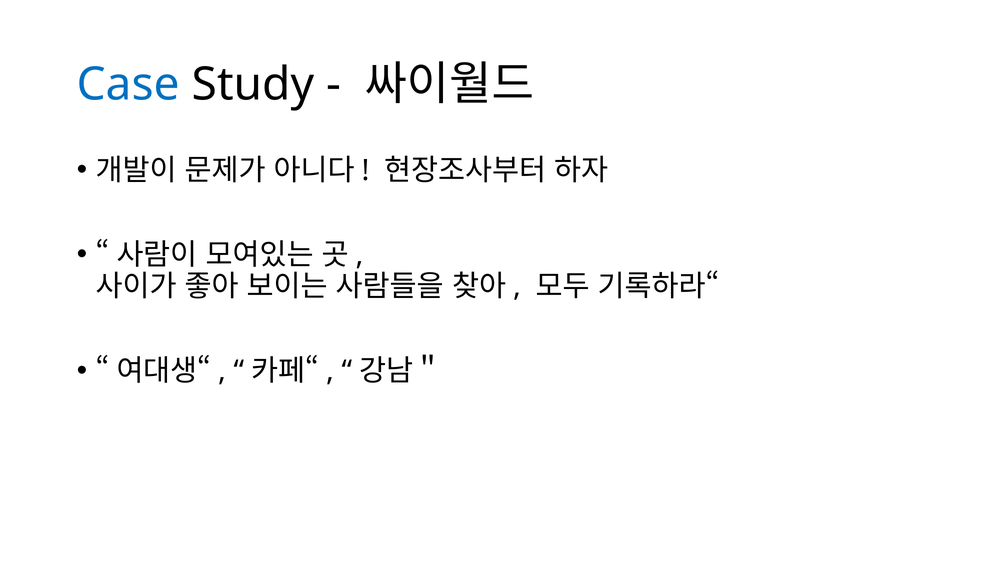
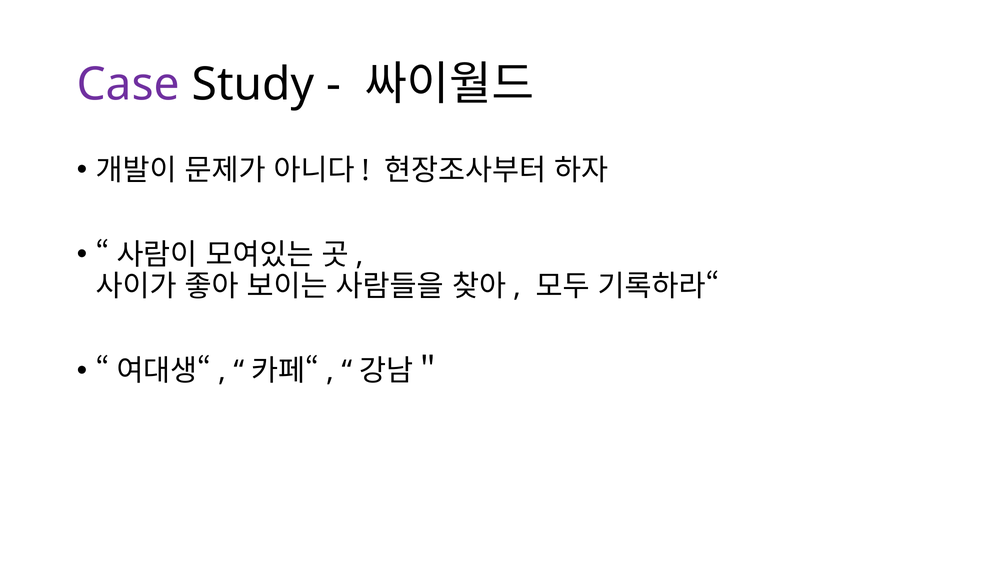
Case colour: blue -> purple (128, 85)
